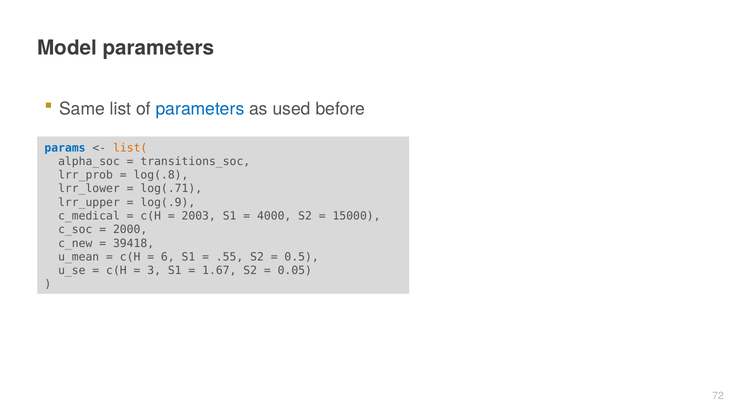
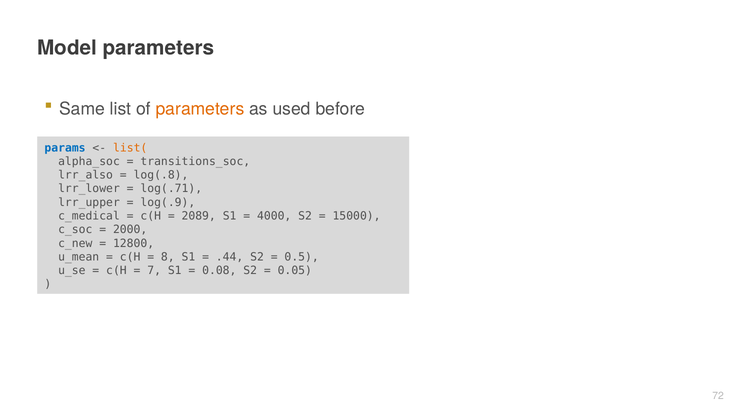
parameters colour: blue -> orange (200, 109)
lrr_prob: lrr_prob -> lrr_also (86, 175)
2003: 2003 -> 2089 (199, 216)
39418: 39418 -> 12800 (134, 244)
6: 6 -> 8 (168, 257)
.55: .55 -> .44 (230, 257)
3: 3 -> 7 (154, 271)
1.67: 1.67 -> 0.08 (219, 271)
